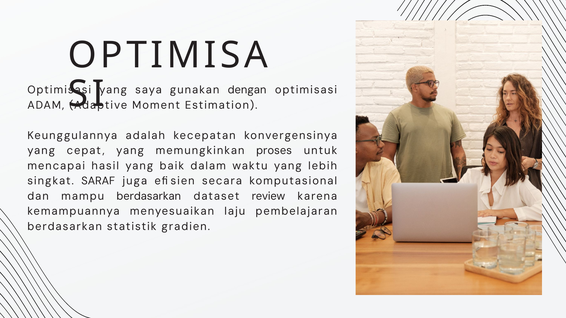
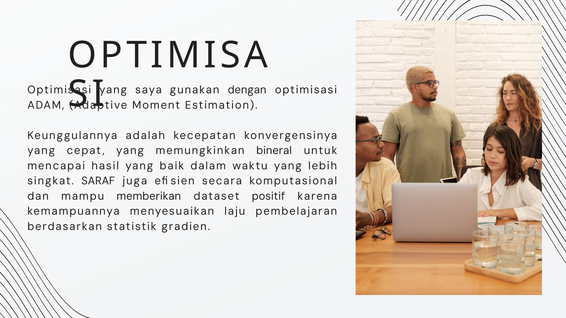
proses: proses -> bineral (274, 151)
mampu berdasarkan: berdasarkan -> memberikan (149, 196)
review: review -> positif (268, 196)
